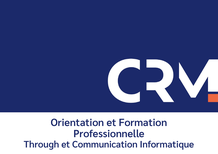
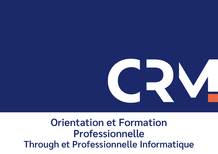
et Communication: Communication -> Professionnelle (105, 145)
